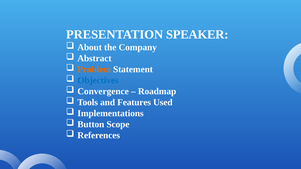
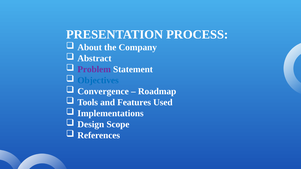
SPEAKER: SPEAKER -> PROCESS (197, 35)
Problem colour: orange -> purple (94, 69)
Button: Button -> Design (91, 125)
